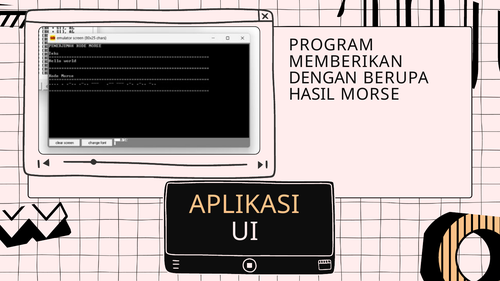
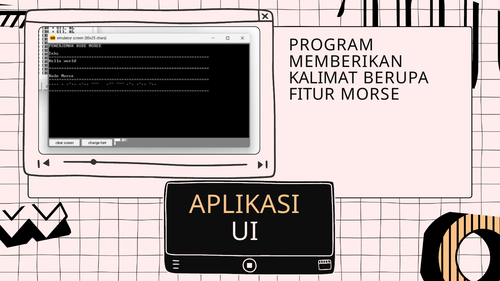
DENGAN: DENGAN -> KALIMAT (323, 78)
HASIL: HASIL -> FITUR (312, 95)
